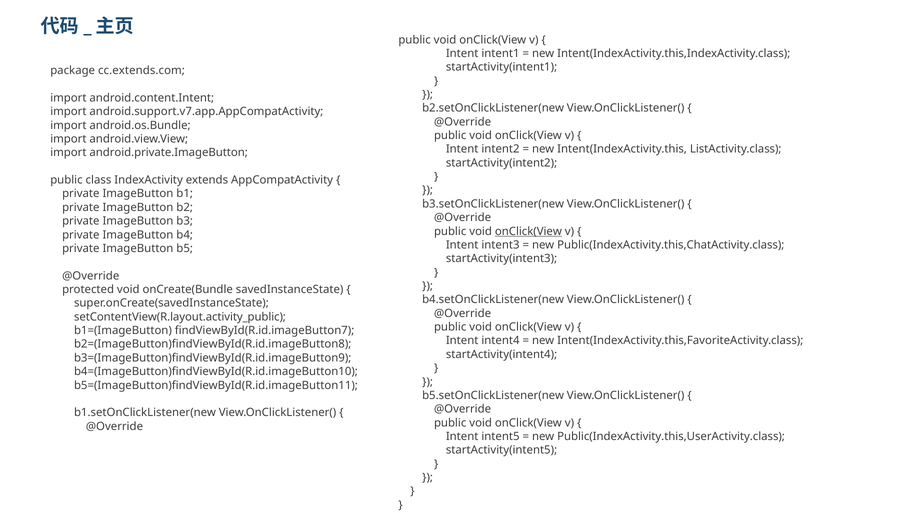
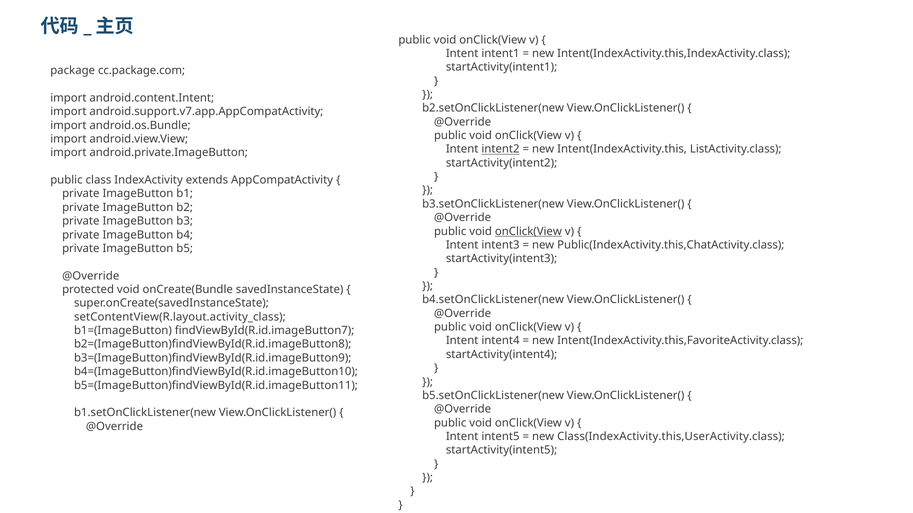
cc.extends.com: cc.extends.com -> cc.package.com (142, 71)
intent2 underline: none -> present (501, 149)
setContentView(R.layout.activity_public: setContentView(R.layout.activity_public -> setContentView(R.layout.activity_class (180, 317)
Public(IndexActivity.this,UserActivity.class: Public(IndexActivity.this,UserActivity.class -> Class(IndexActivity.this,UserActivity.class (671, 437)
